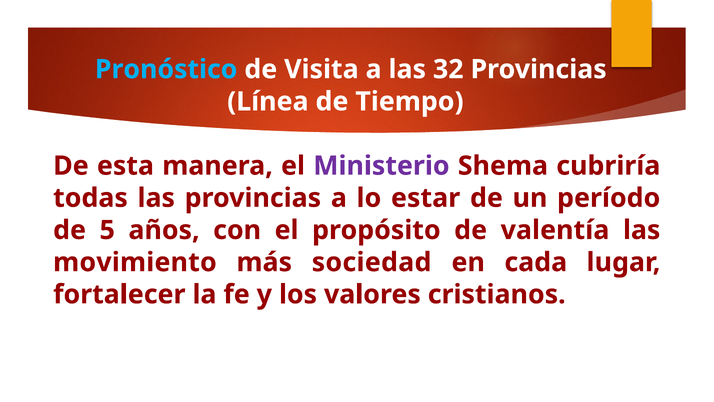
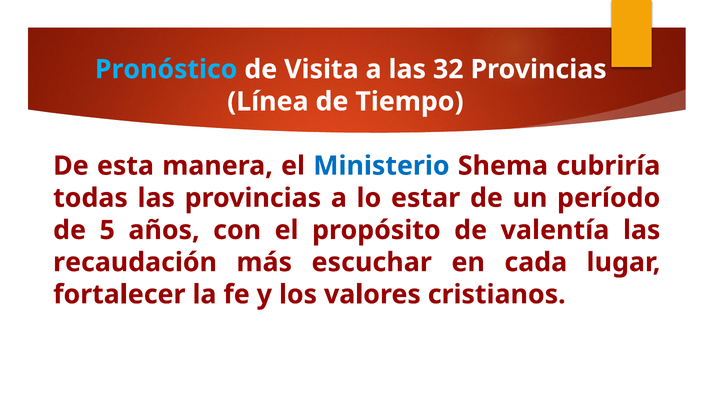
Ministerio colour: purple -> blue (381, 166)
movimiento: movimiento -> recaudación (135, 262)
sociedad: sociedad -> escuchar (372, 262)
